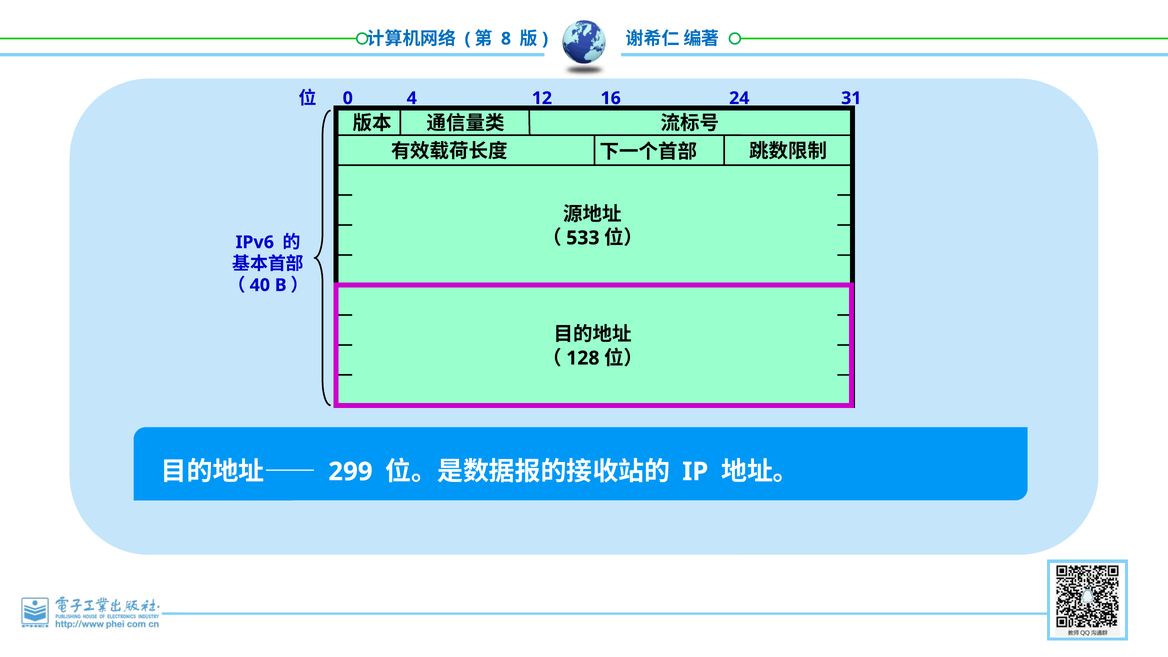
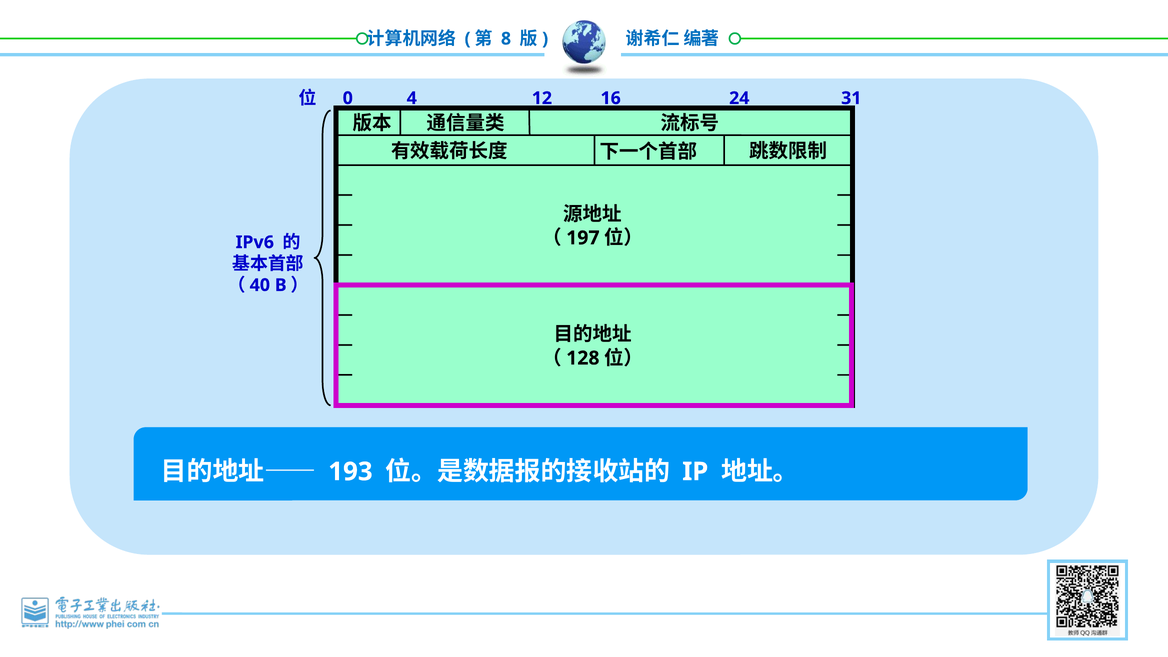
533: 533 -> 197 (583, 238)
299: 299 -> 193 (350, 472)
